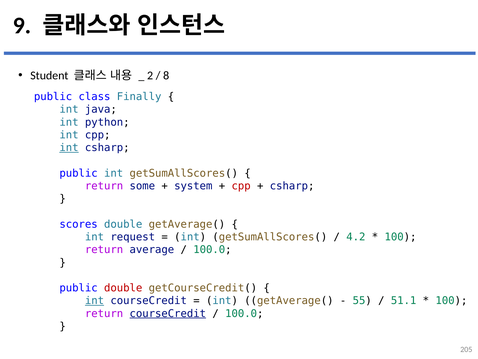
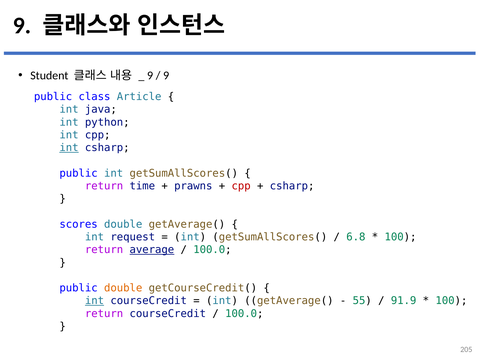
2: 2 -> 9 (150, 76)
8: 8 -> 9 (166, 76)
Finally: Finally -> Article (139, 97)
some: some -> time (142, 186)
system: system -> prawns (193, 186)
4.2: 4.2 -> 6.8 (356, 237)
average underline: none -> present (152, 249)
double colour: red -> orange (123, 288)
51.1: 51.1 -> 91.9 (404, 300)
courseCredit underline: present -> none (168, 313)
